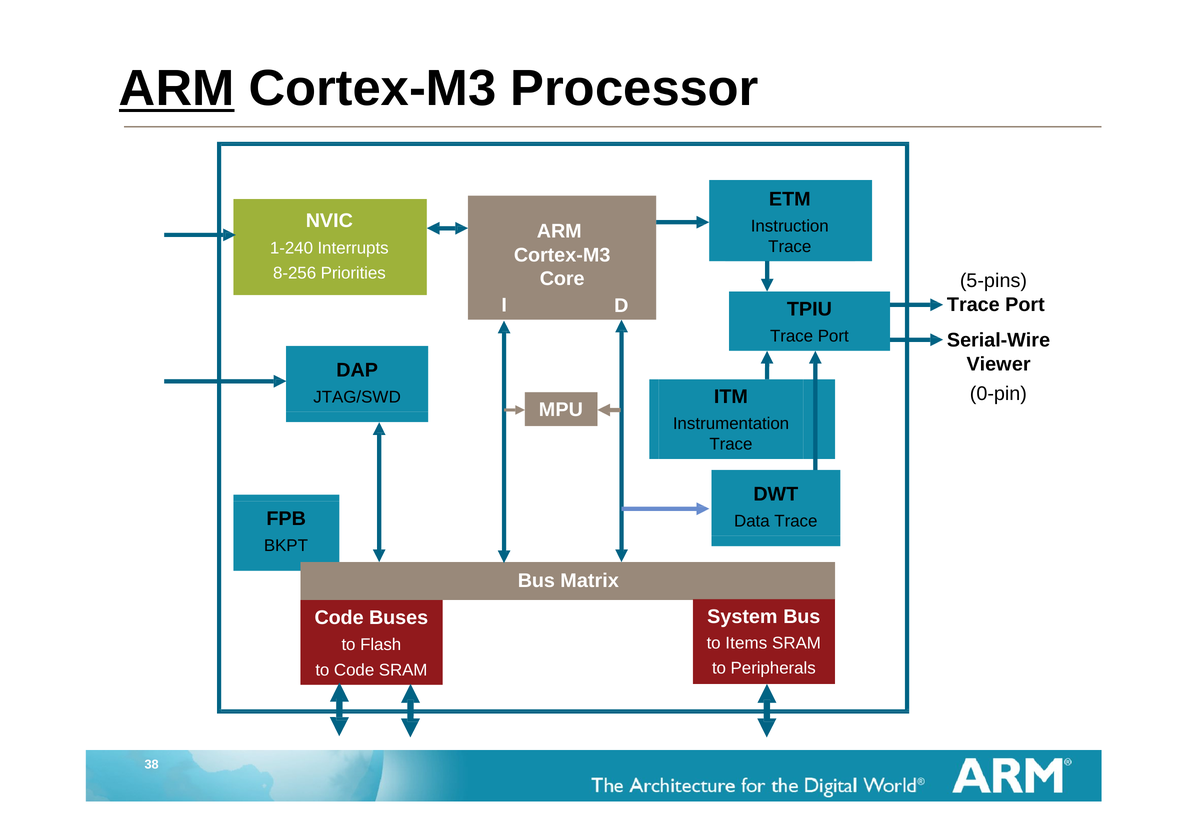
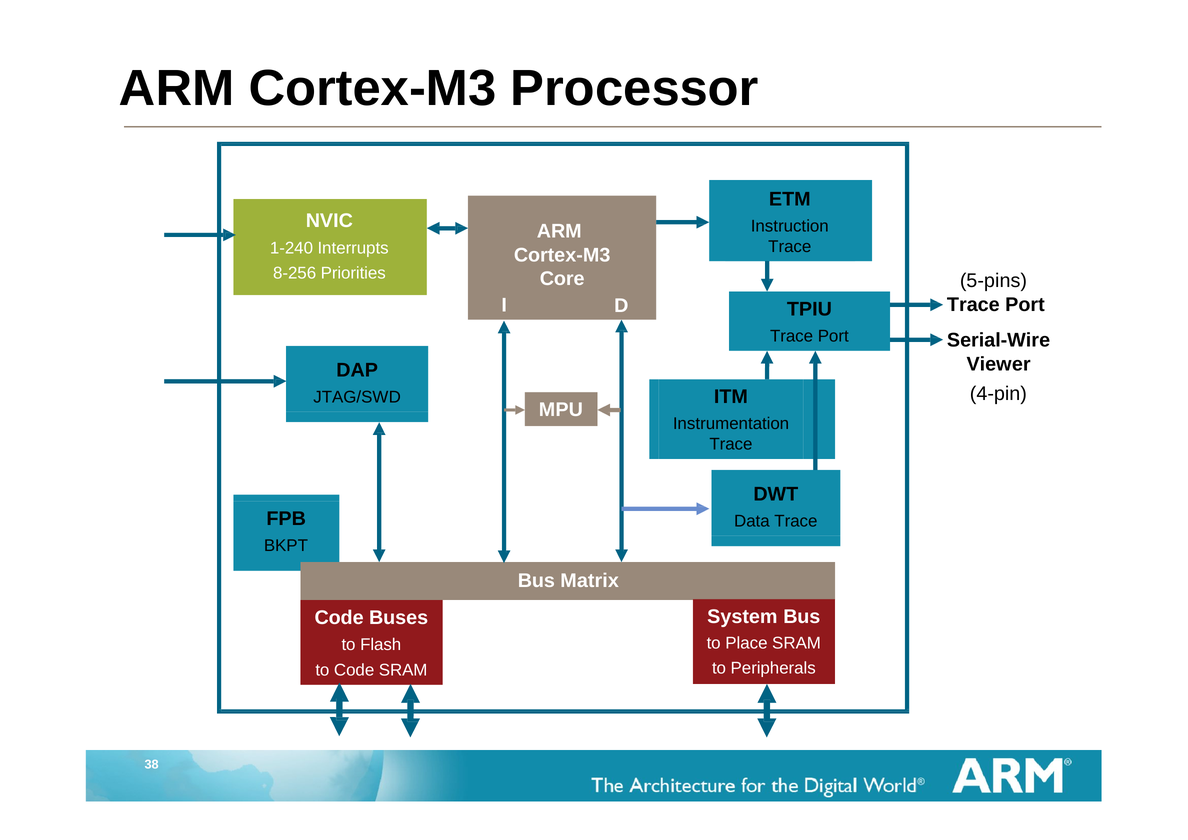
ARM underline: present -> none (177, 89)
0-pin: 0-pin -> 4-pin (998, 394)
Items: Items -> Place (746, 643)
